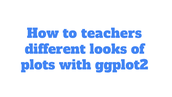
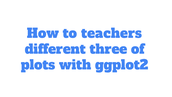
looks: looks -> three (108, 49)
